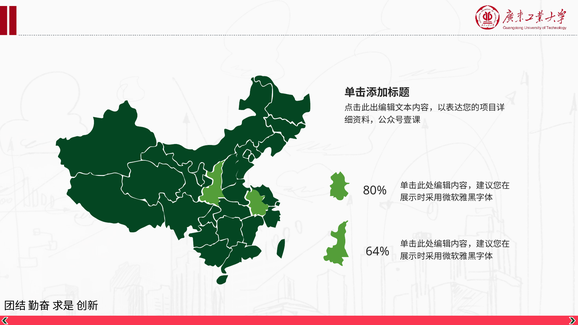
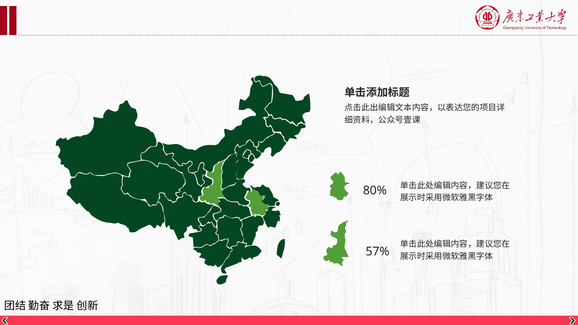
64%: 64% -> 57% (378, 251)
